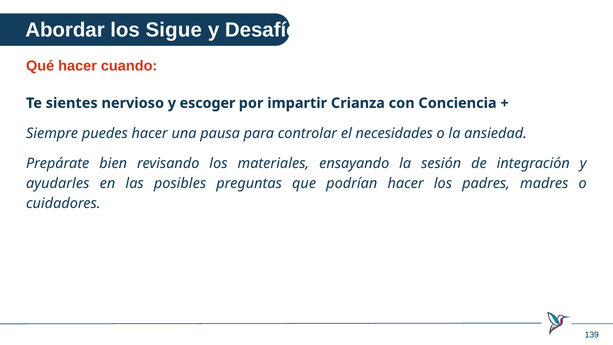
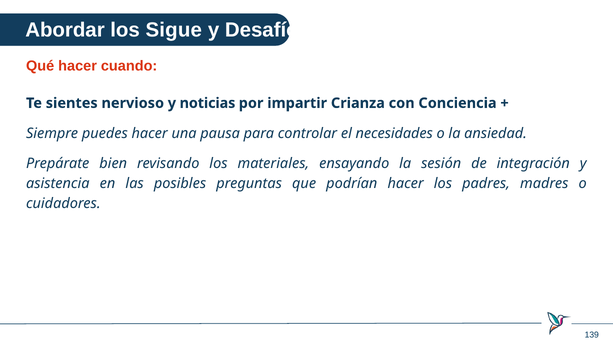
escoger: escoger -> noticias (207, 103)
ayudarles: ayudarles -> asistencia (58, 183)
